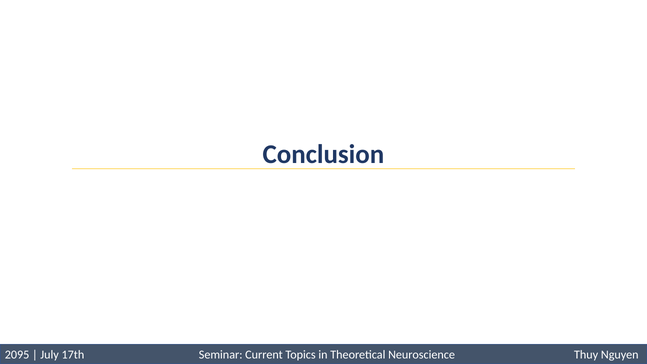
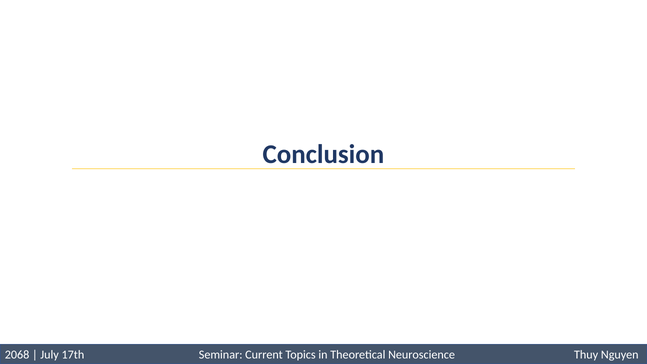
2095: 2095 -> 2068 (17, 355)
